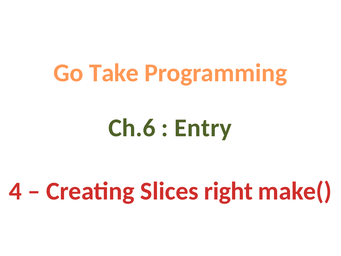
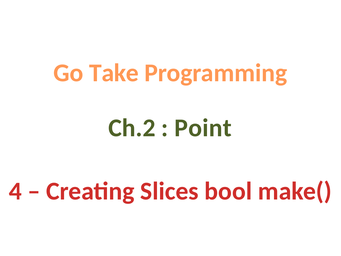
Ch.6: Ch.6 -> Ch.2 (132, 128)
Entry: Entry -> Point (203, 128)
right: right -> bool (228, 191)
